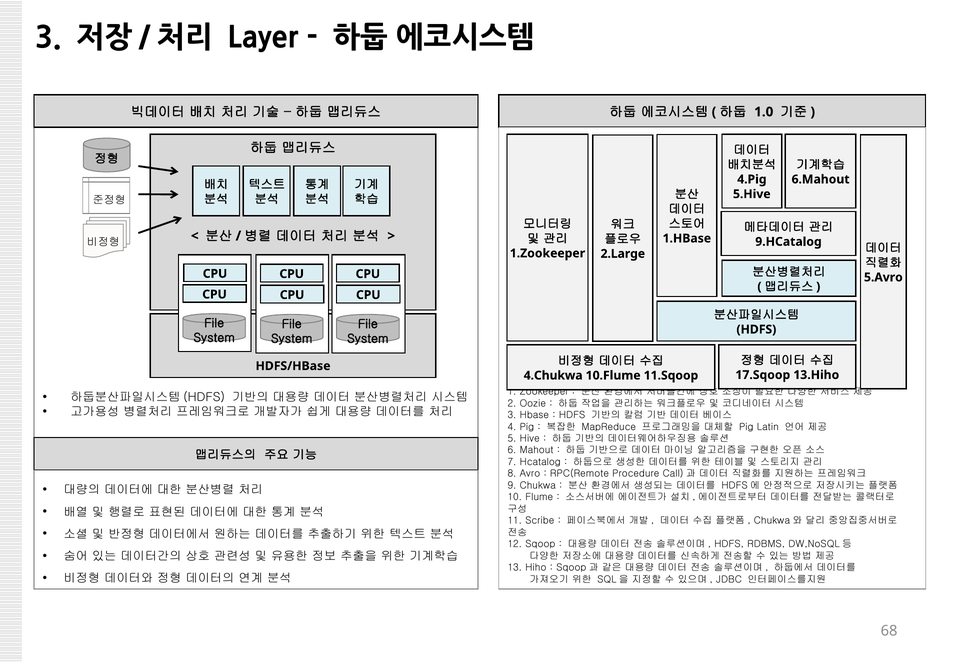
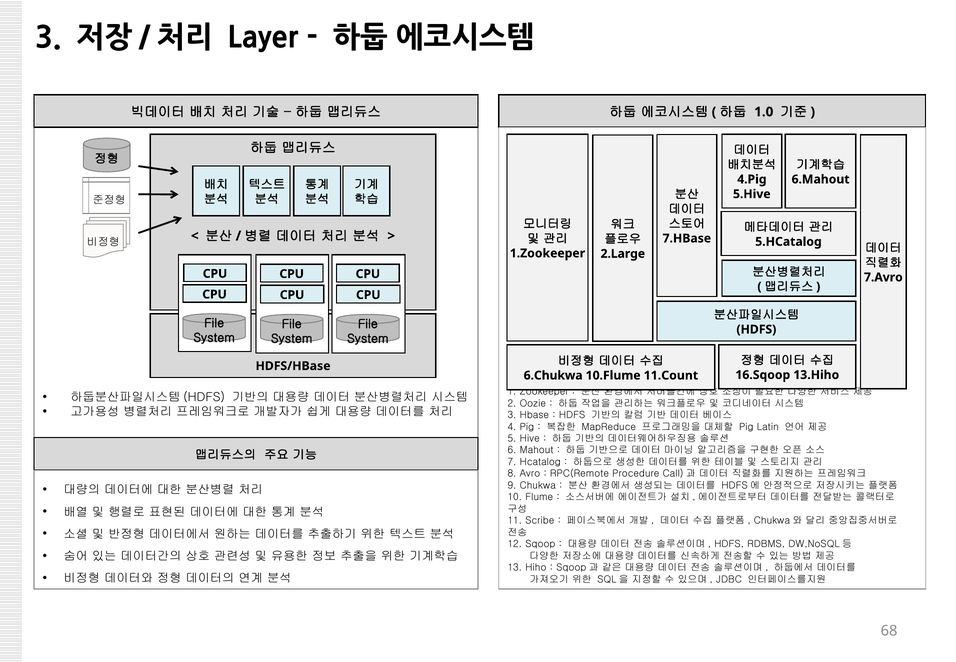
1.HBase: 1.HBase -> 7.HBase (687, 238)
9.HCatalog: 9.HCatalog -> 5.HCatalog (788, 242)
5.Avro: 5.Avro -> 7.Avro (883, 277)
17.Sqoop: 17.Sqoop -> 16.Sqoop (763, 375)
4.Chukwa: 4.Chukwa -> 6.Chukwa (553, 375)
11.Sqoop: 11.Sqoop -> 11.Count (671, 375)
